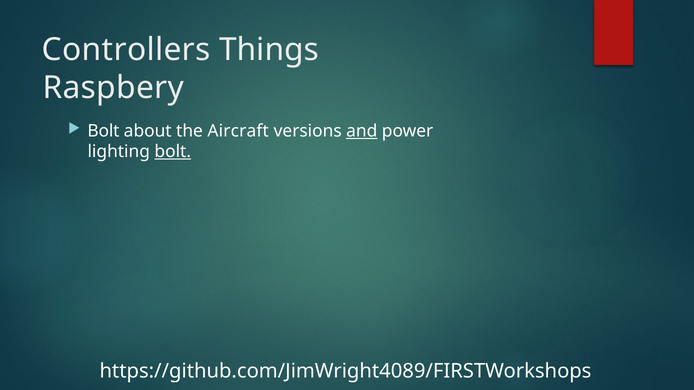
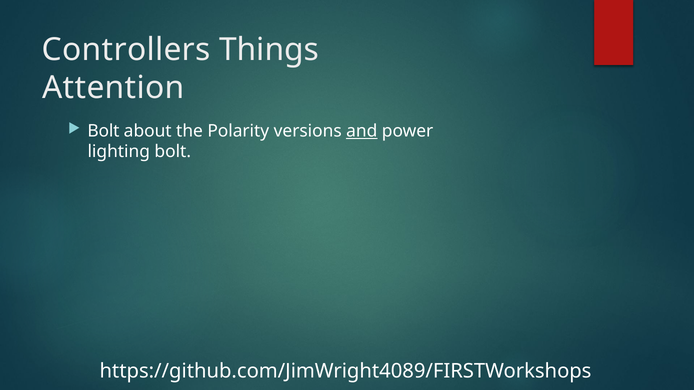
Raspbery: Raspbery -> Attention (113, 88)
Aircraft: Aircraft -> Polarity (238, 131)
bolt underline: present -> none (173, 152)
